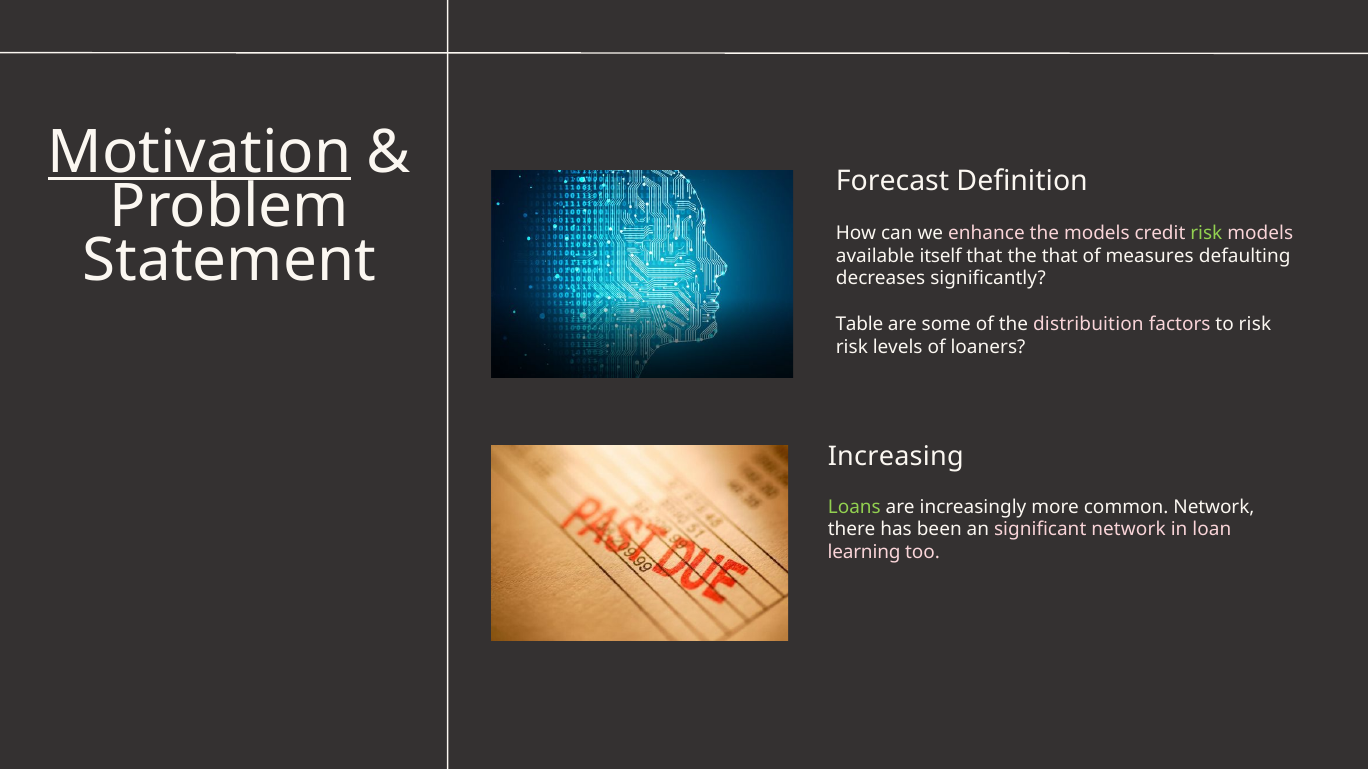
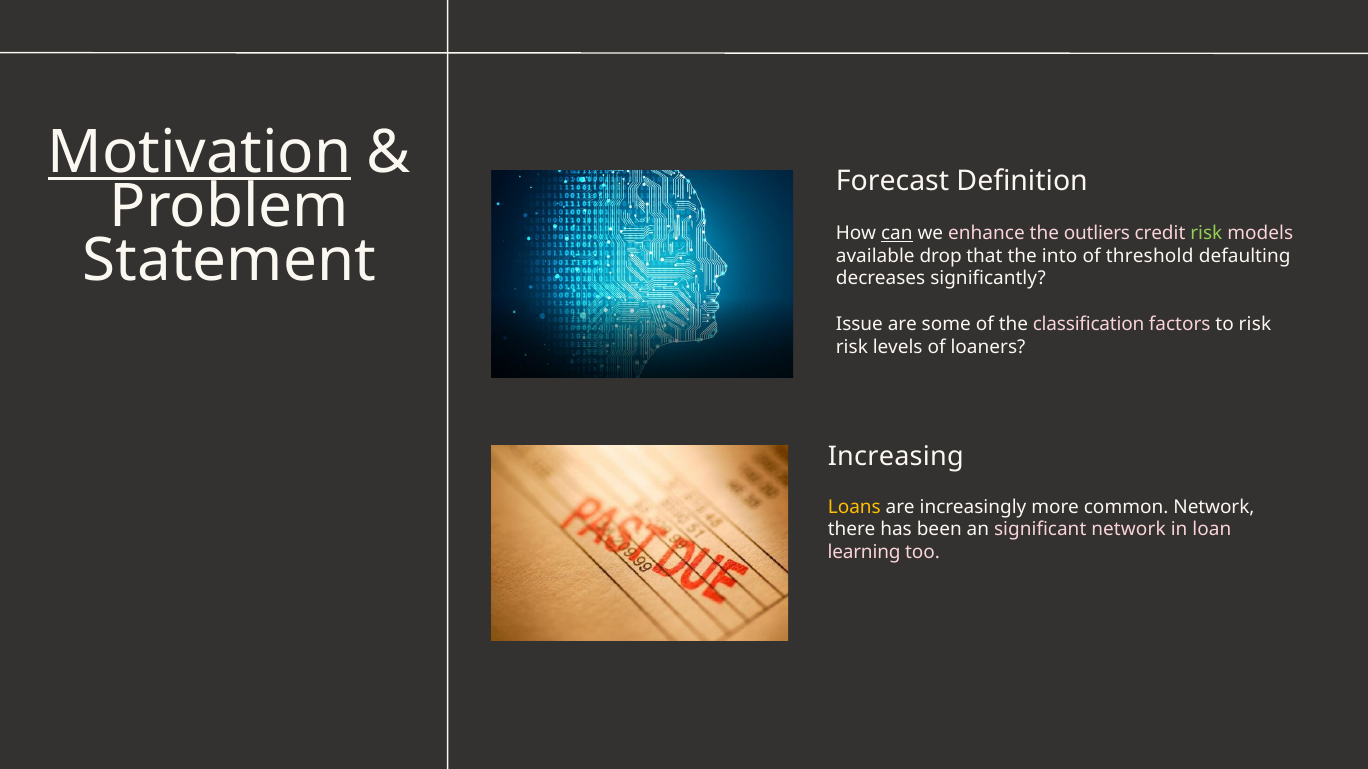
can underline: none -> present (897, 233)
the models: models -> outliers (1097, 233)
itself: itself -> drop (941, 256)
the that: that -> into (1060, 256)
measures: measures -> threshold (1150, 256)
Table: Table -> Issue (859, 324)
distribuition: distribuition -> classification (1089, 324)
Loans colour: light green -> yellow (854, 507)
